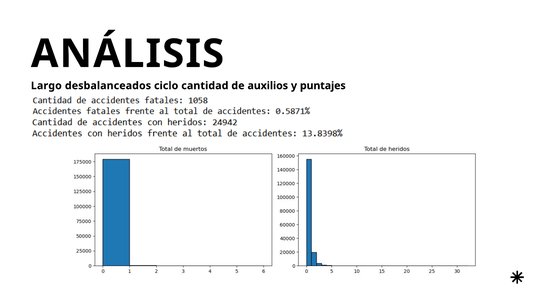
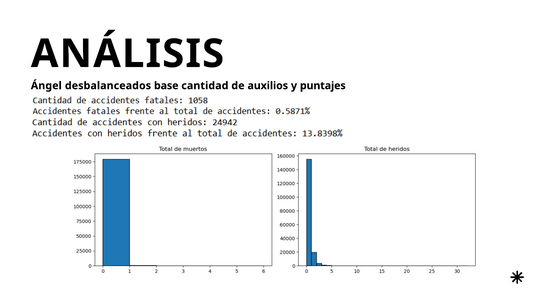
Largo: Largo -> Ángel (46, 86)
ciclo: ciclo -> base (166, 86)
